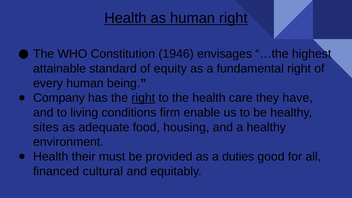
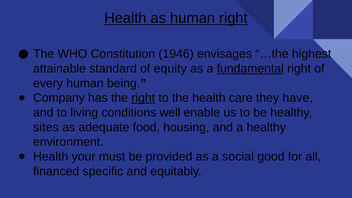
fundamental underline: none -> present (250, 69)
firm: firm -> well (170, 113)
their: their -> your (84, 157)
duties: duties -> social (238, 157)
cultural: cultural -> specific (103, 171)
